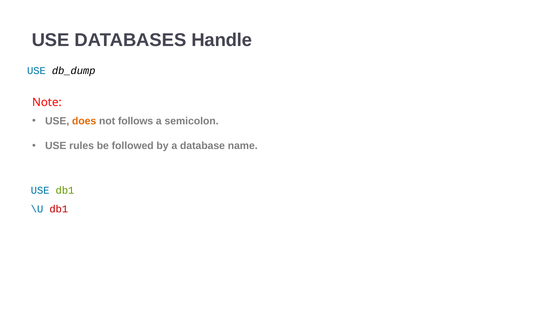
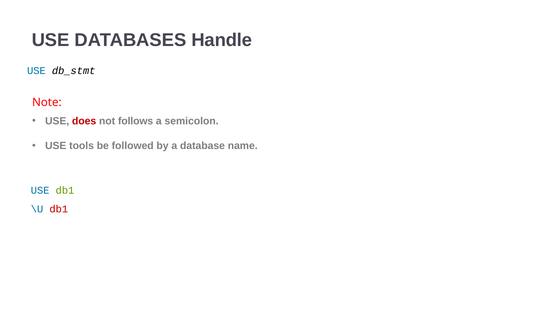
db_dump: db_dump -> db_stmt (74, 71)
does colour: orange -> red (84, 121)
rules: rules -> tools (82, 146)
